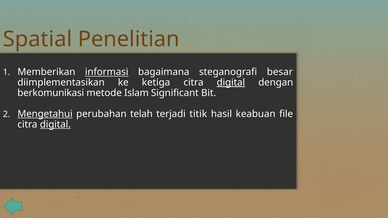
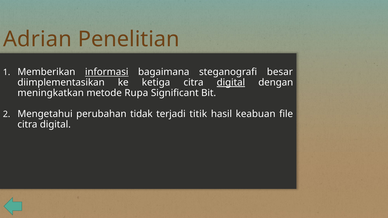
Spatial: Spatial -> Adrian (37, 39)
berkomunikasi: berkomunikasi -> meningkatkan (51, 93)
Islam: Islam -> Rupa (136, 93)
Mengetahui underline: present -> none (45, 114)
telah: telah -> tidak (141, 114)
digital underline: present -> none (55, 124)
